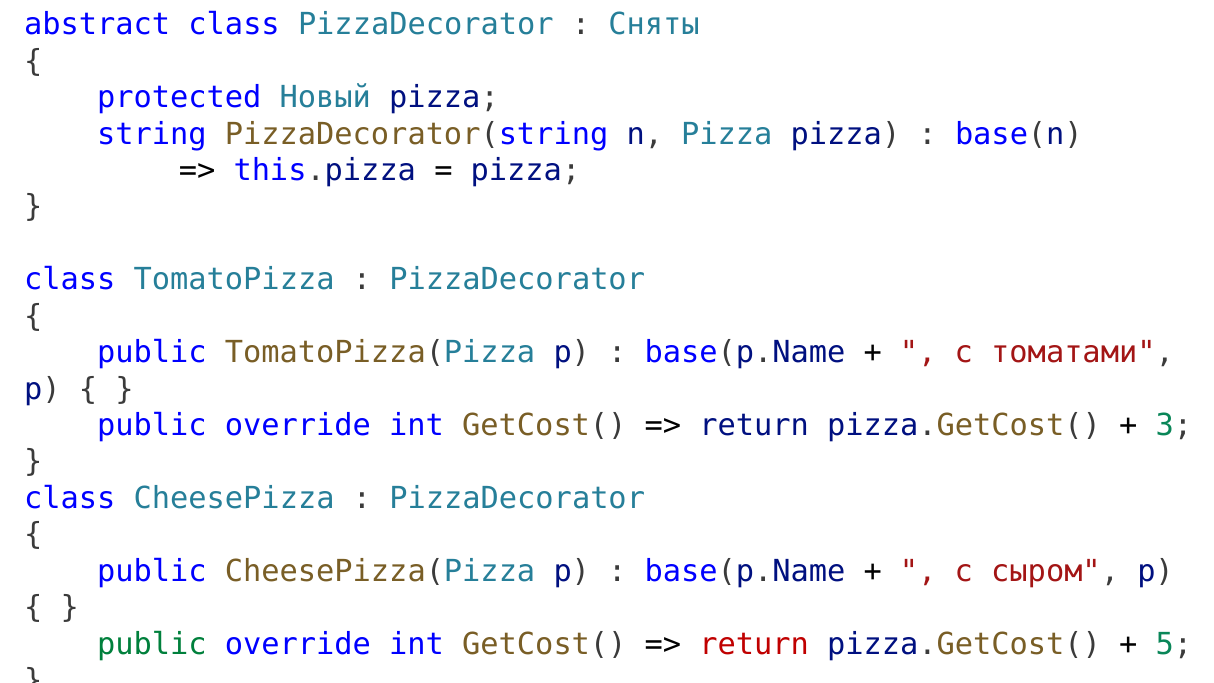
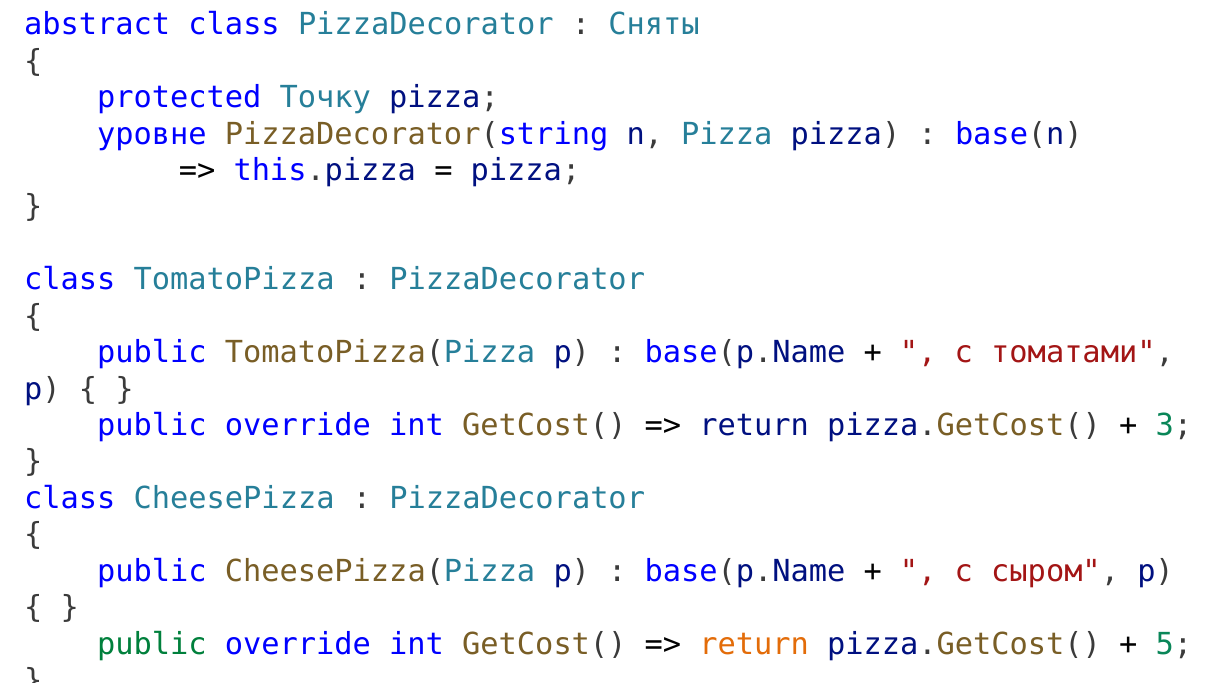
Новый: Новый -> Точку (325, 98)
string: string -> уровне (152, 134)
return colour: red -> orange (754, 644)
